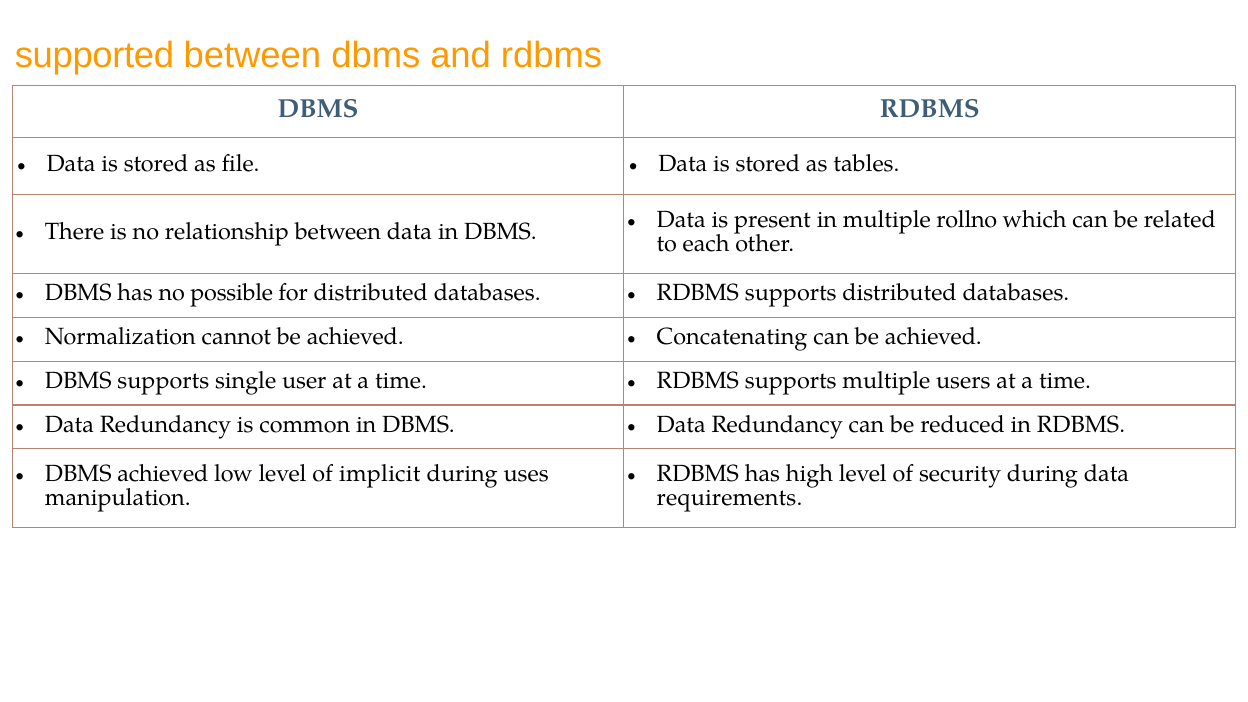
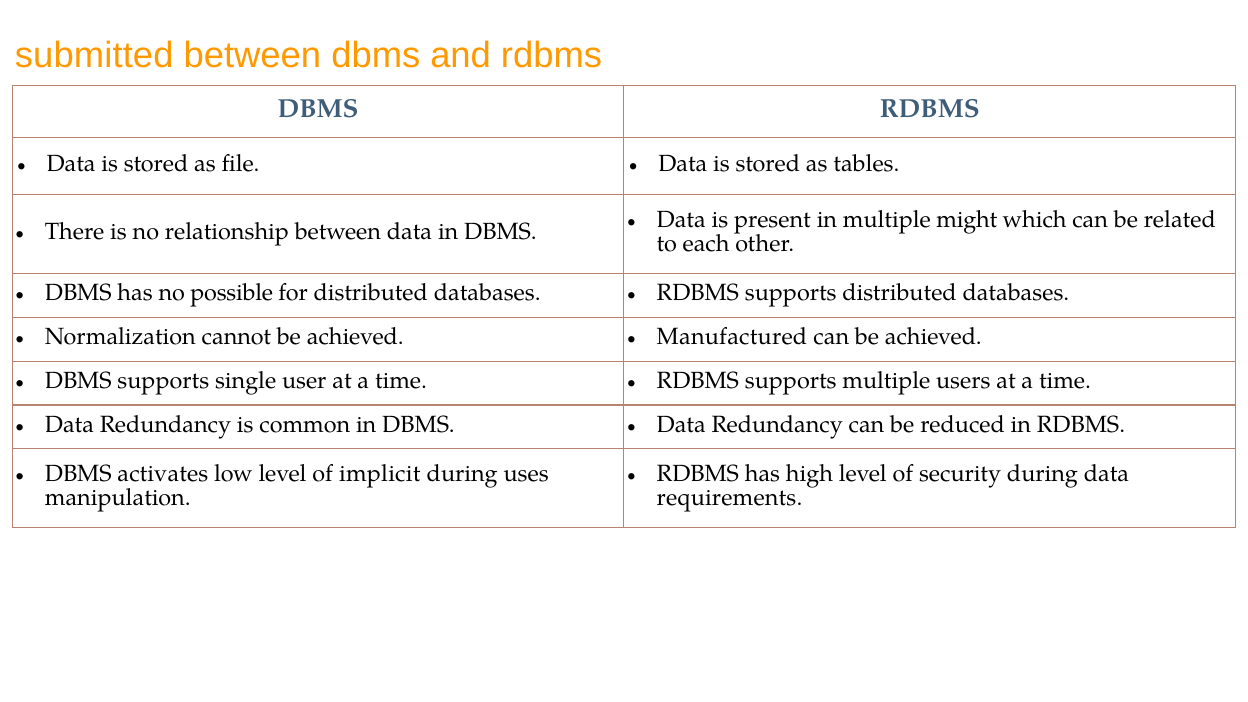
supported: supported -> submitted (94, 56)
rollno: rollno -> might (967, 220)
Concatenating: Concatenating -> Manufactured (732, 337)
DBMS achieved: achieved -> activates (163, 474)
